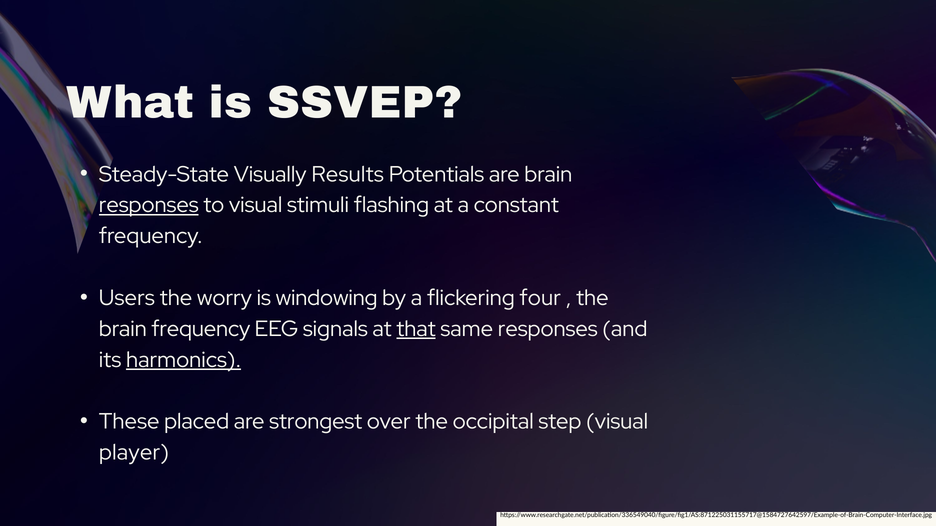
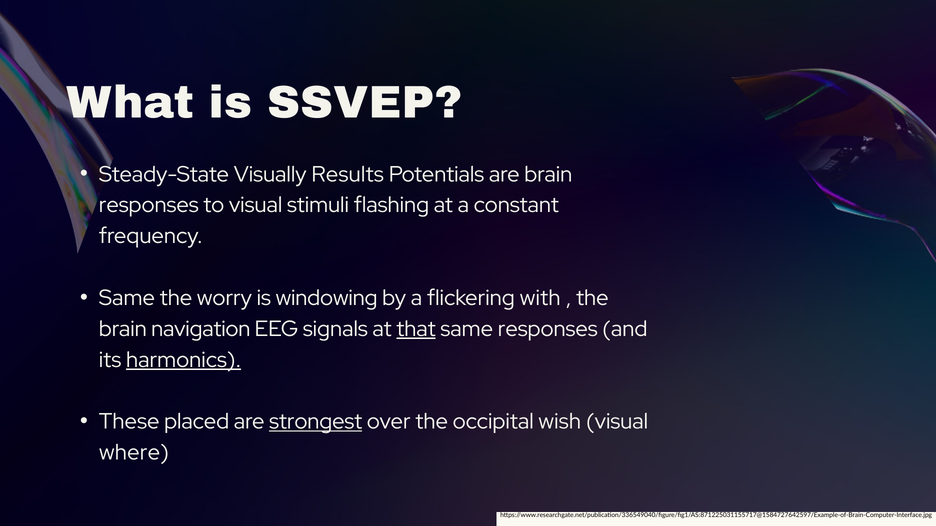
responses underline: present -> none (149, 205)
Users: Users -> Same (127, 298)
four: four -> with (540, 298)
brain frequency: frequency -> navigation (201, 329)
strongest underline: none -> present (316, 422)
step: step -> wish (560, 422)
player: player -> where (134, 453)
